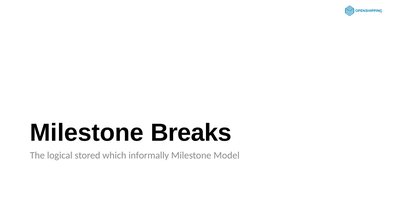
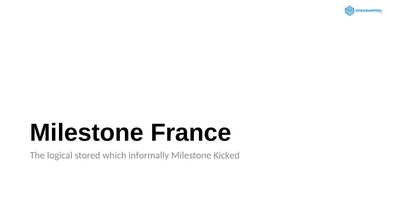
Breaks: Breaks -> France (191, 133)
Model: Model -> Kicked (227, 155)
